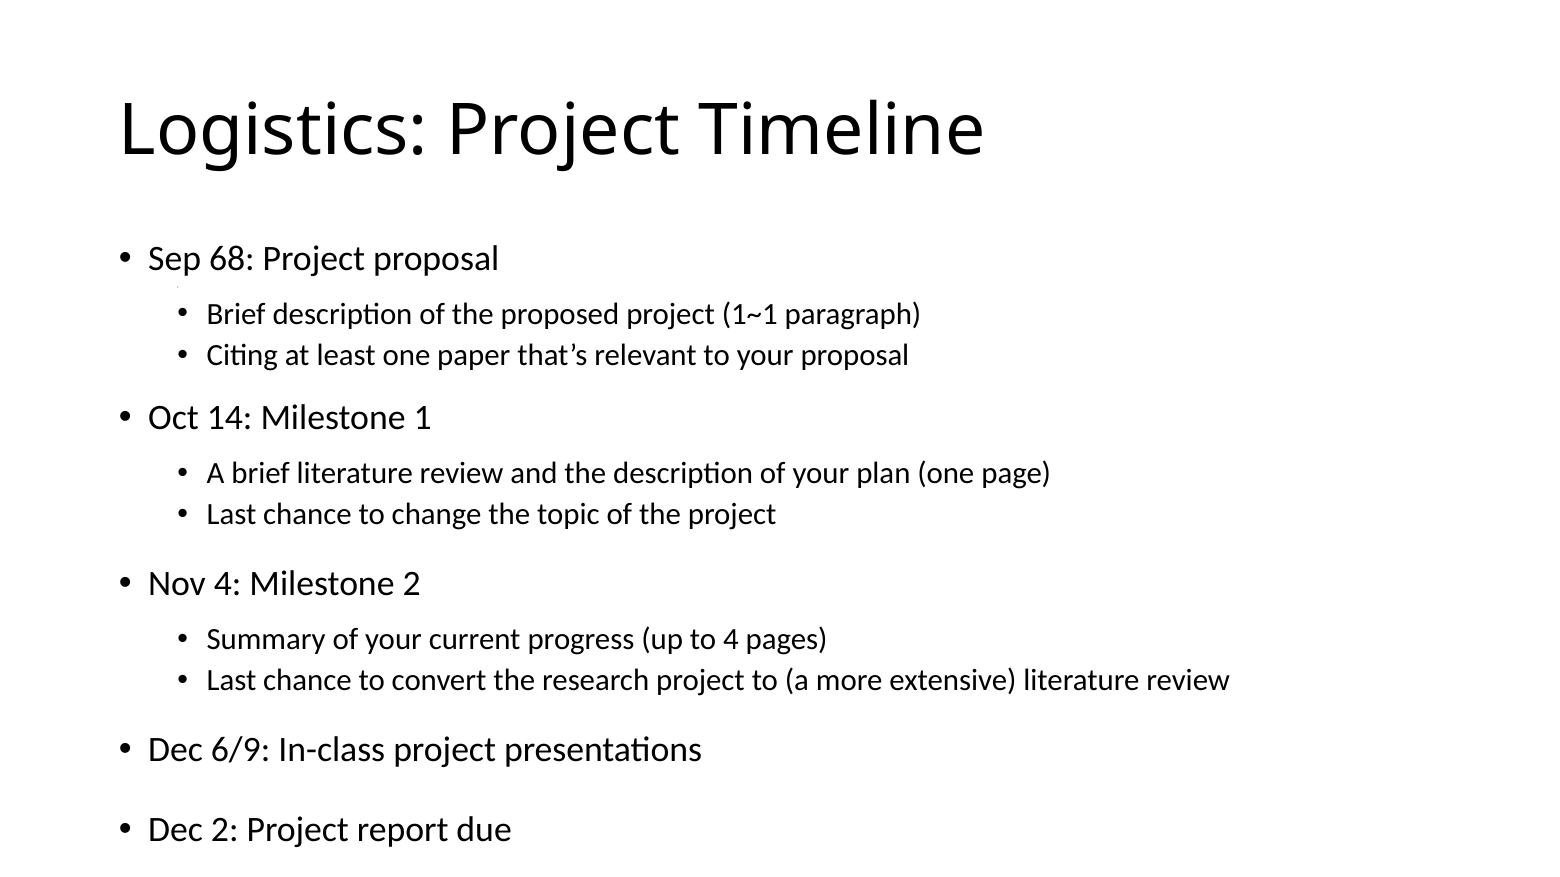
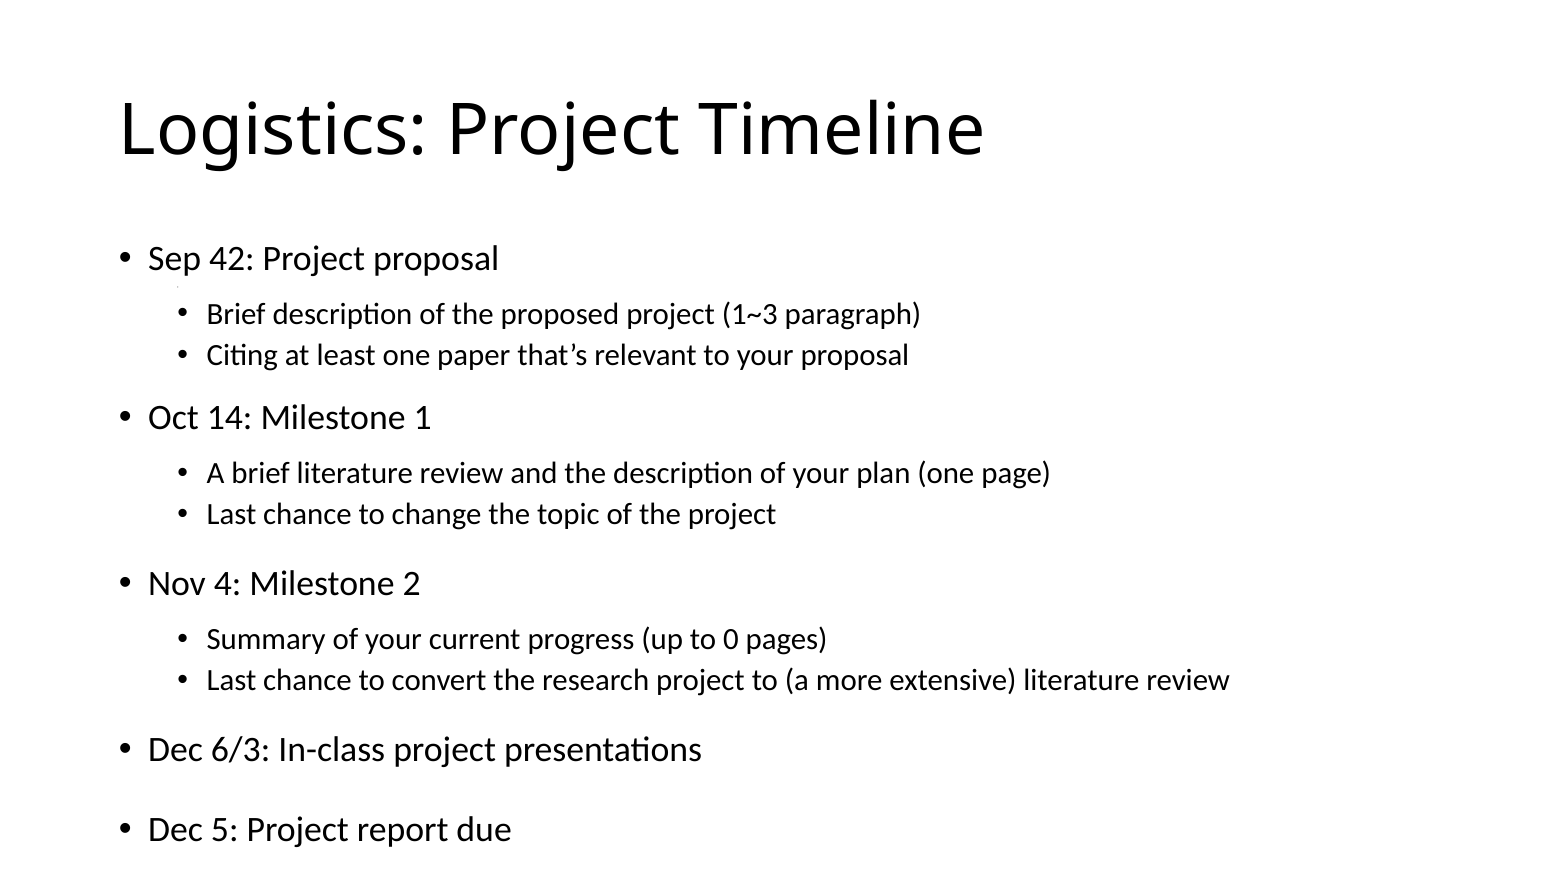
68: 68 -> 42 (232, 258)
1~1: 1~1 -> 1~3 (750, 314)
to 4: 4 -> 0 (731, 640)
6/9: 6/9 -> 6/3 (241, 750)
Dec 2: 2 -> 5 (225, 830)
